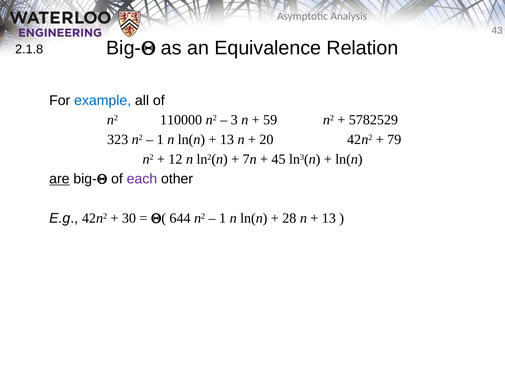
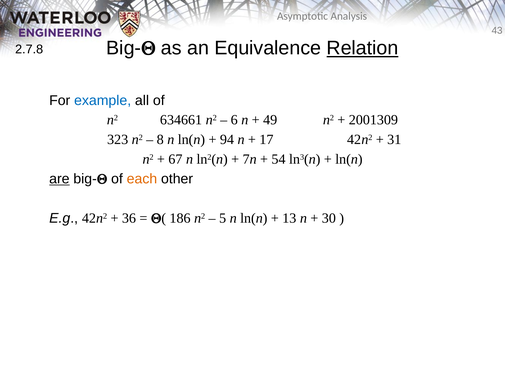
Relation underline: none -> present (363, 48)
2.1.8: 2.1.8 -> 2.7.8 (29, 49)
110000: 110000 -> 634661 (181, 120)
3: 3 -> 6 (234, 120)
59: 59 -> 49 (270, 120)
5782529: 5782529 -> 2001309 (373, 120)
1: 1 -> 8 (160, 140)
13: 13 -> 94 (227, 140)
20: 20 -> 17 (266, 140)
79: 79 -> 31 (394, 140)
12: 12 -> 67 (175, 159)
45: 45 -> 54 (279, 159)
each colour: purple -> orange (142, 179)
30: 30 -> 36 (129, 218)
644: 644 -> 186 (180, 218)
1: 1 -> 5 (223, 218)
28: 28 -> 13 (289, 218)
13: 13 -> 30 (329, 218)
